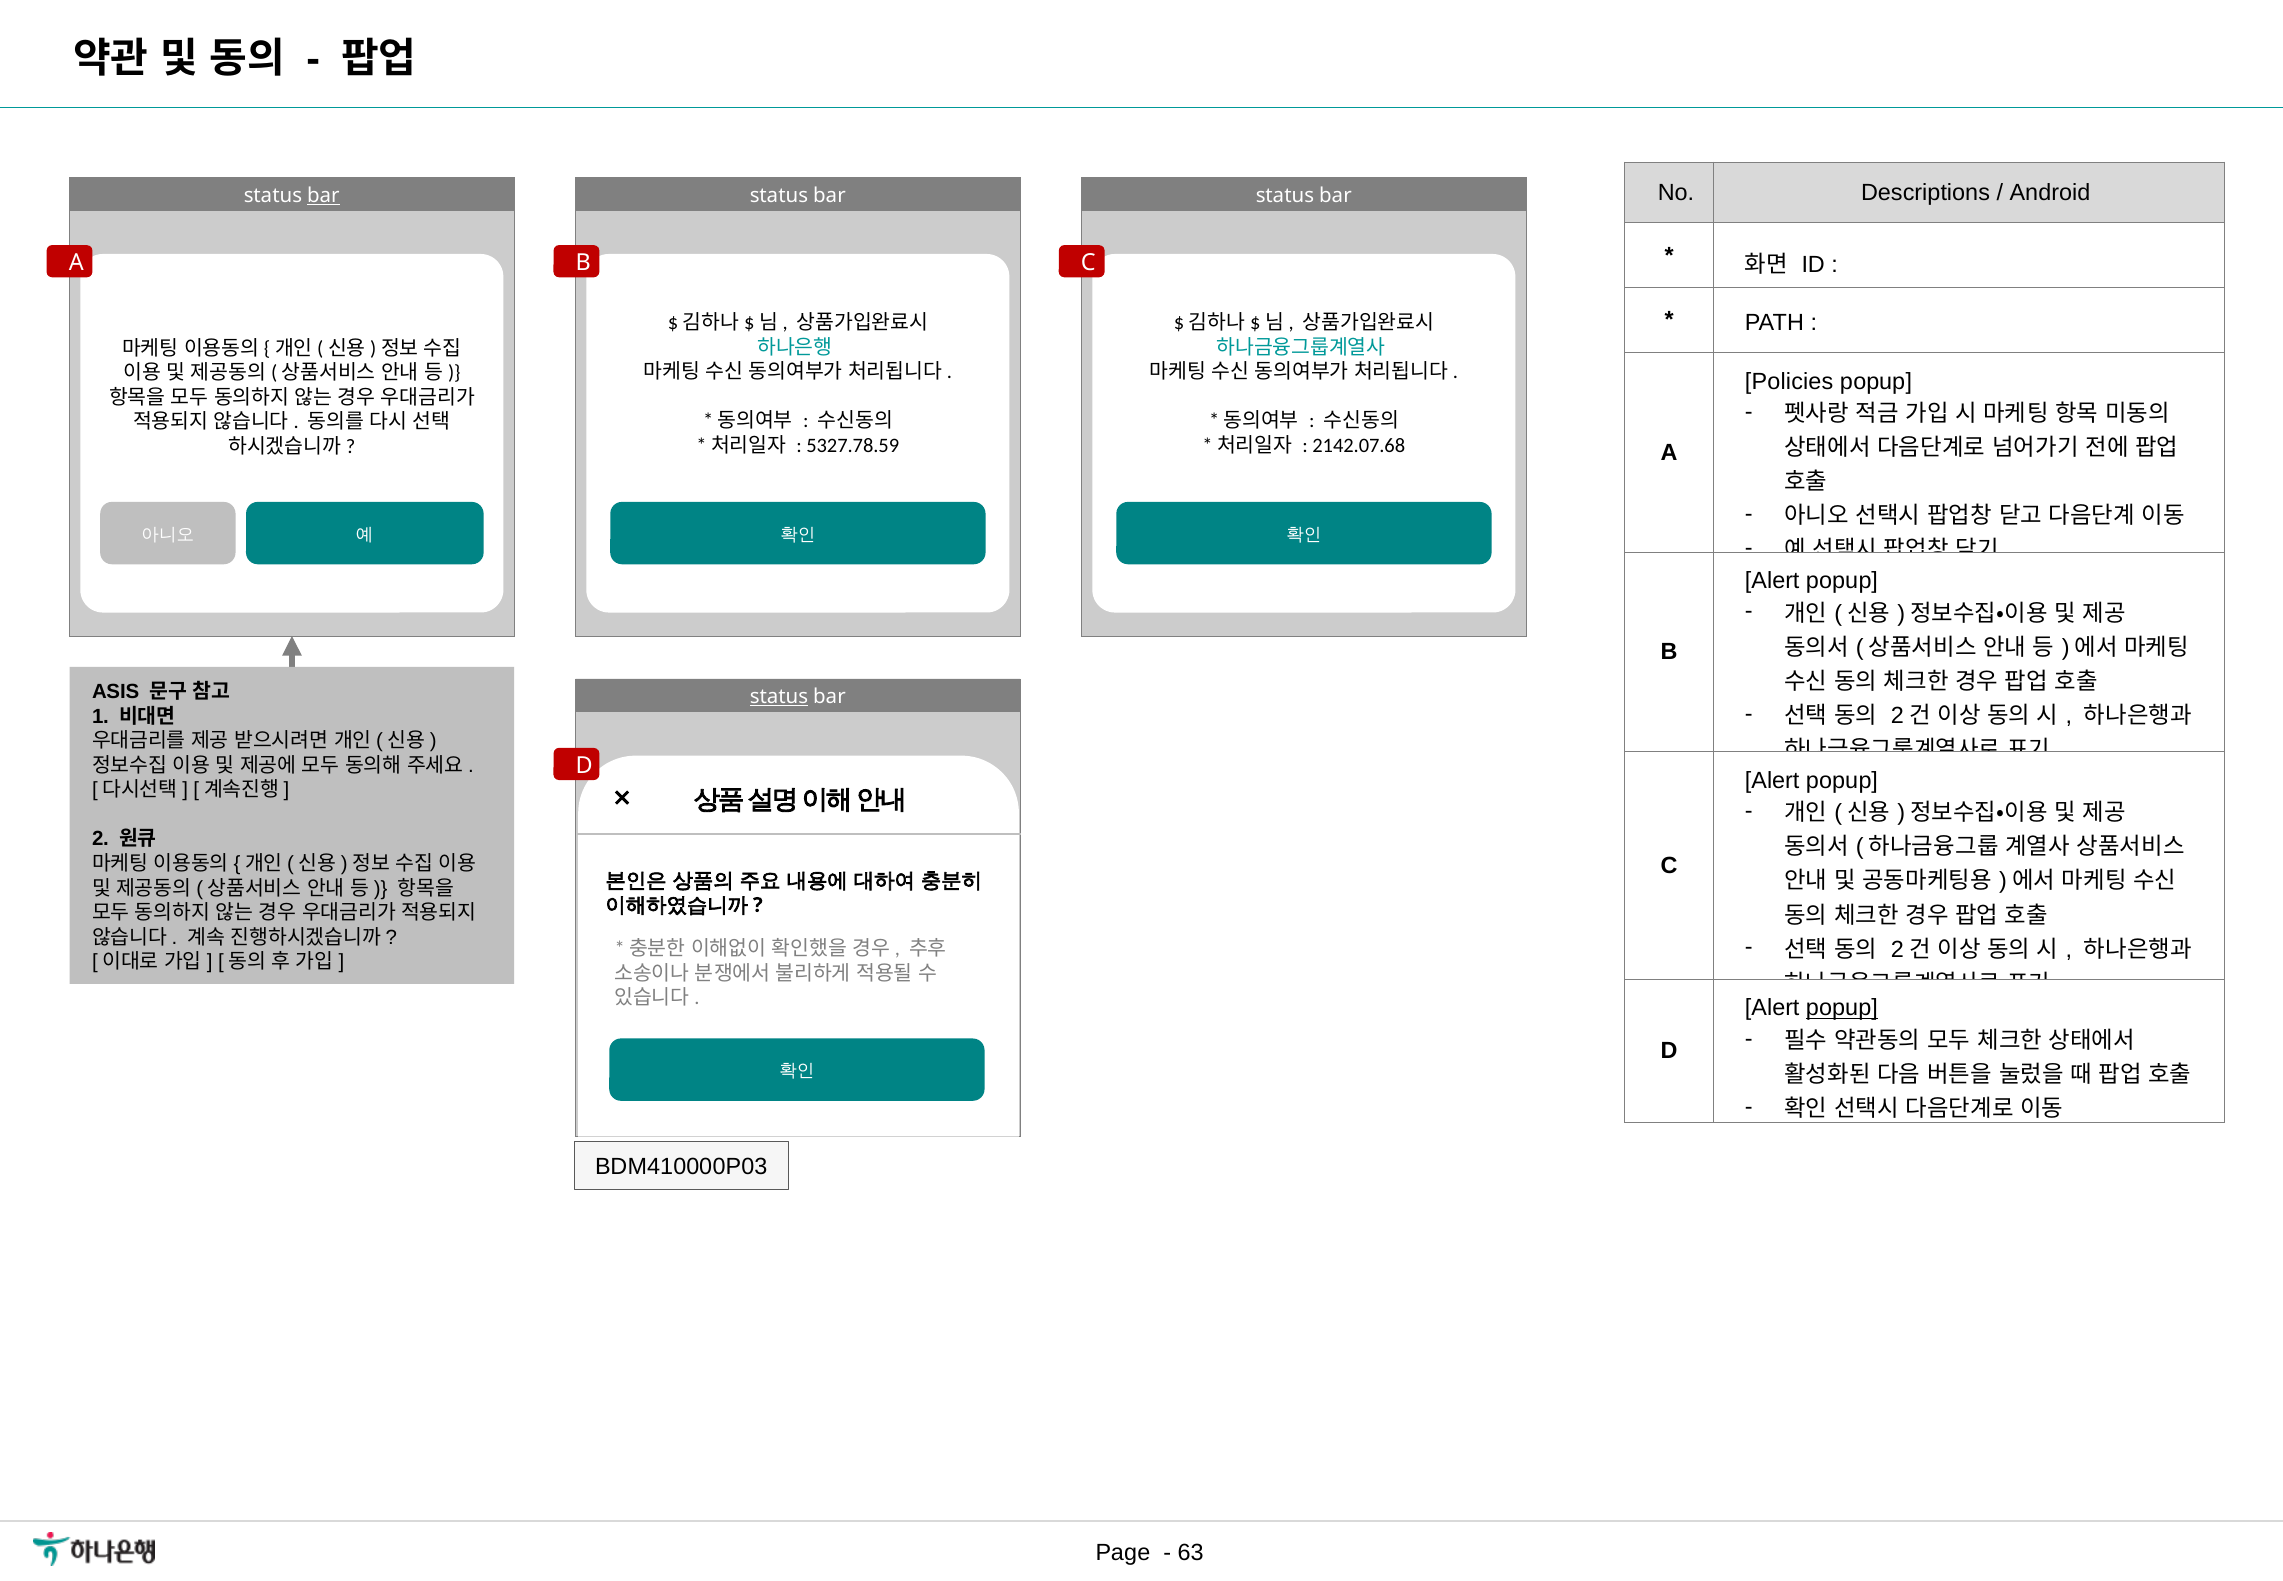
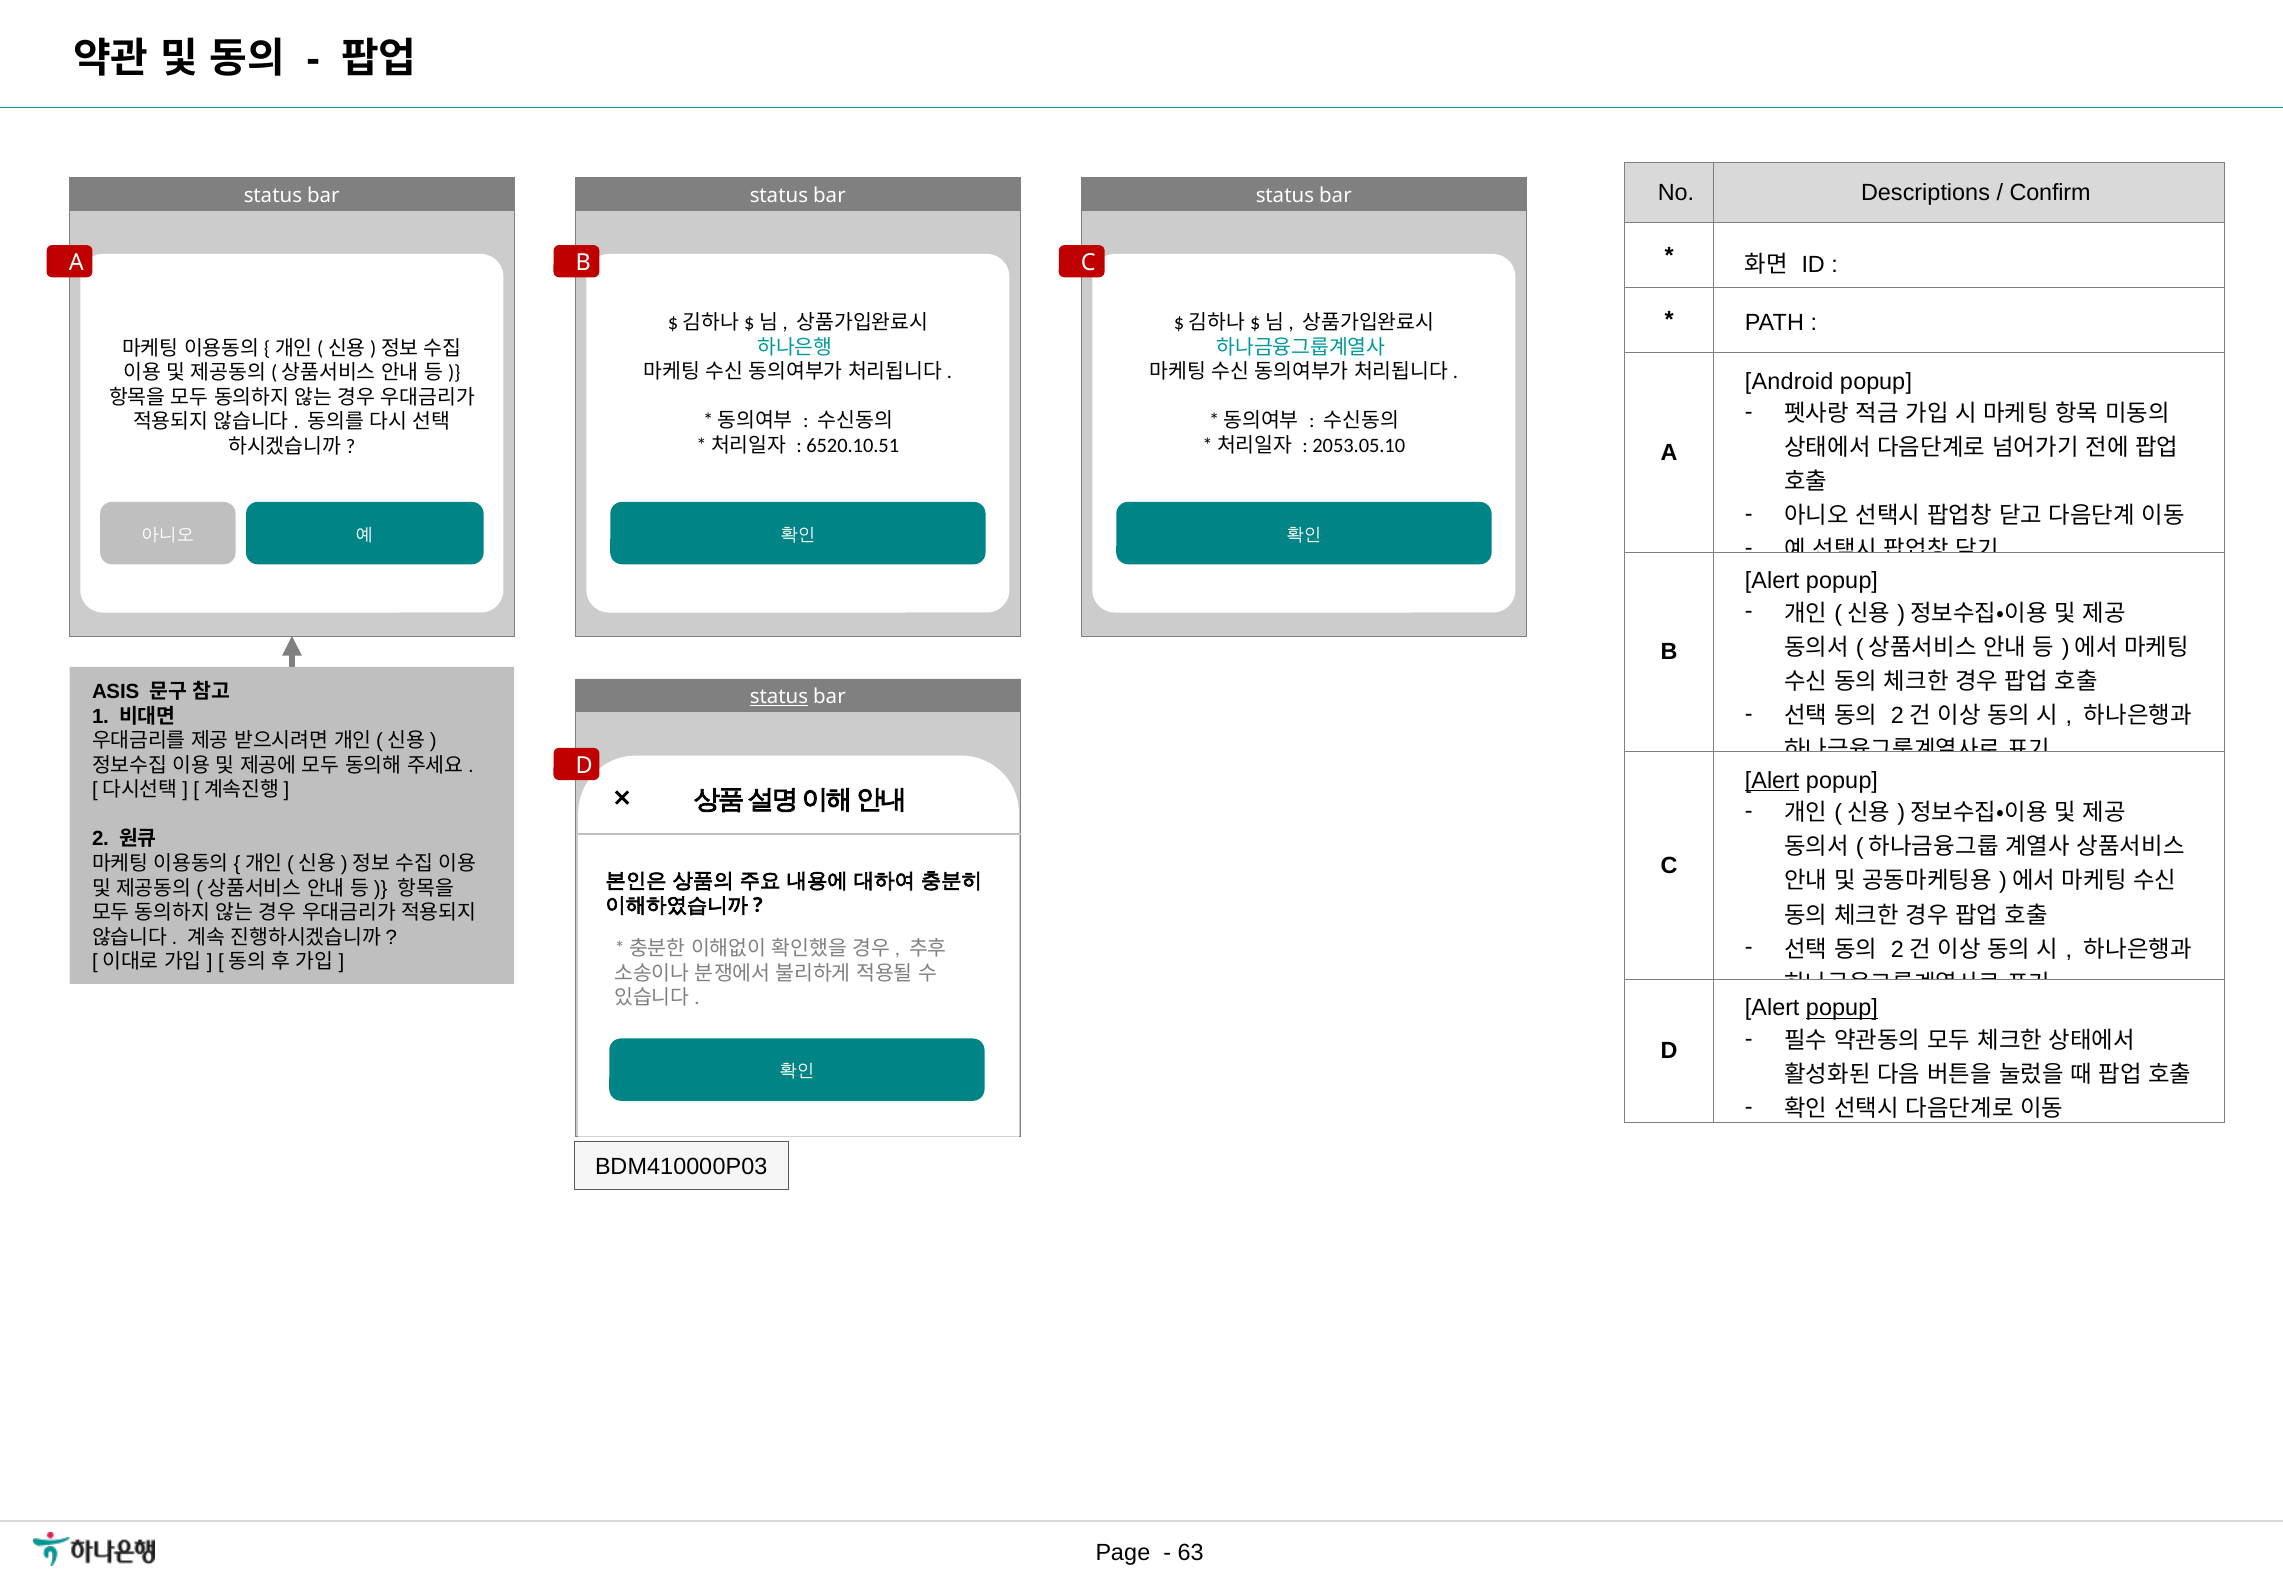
Android: Android -> Confirm (2050, 193)
bar underline: present -> none (323, 196)
Policies: Policies -> Android (1789, 381)
5327.78.59: 5327.78.59 -> 6520.10.51 (853, 446)
2142.07.68: 2142.07.68 -> 2053.05.10 (1359, 446)
Alert underline: none -> present (1772, 780)
